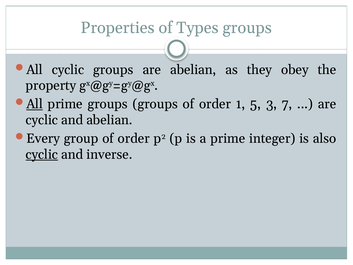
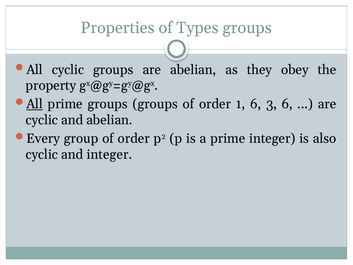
1 5: 5 -> 6 (256, 104)
3 7: 7 -> 6 (287, 104)
cyclic underline: present -> none (42, 154)
and inverse: inverse -> integer (109, 154)
